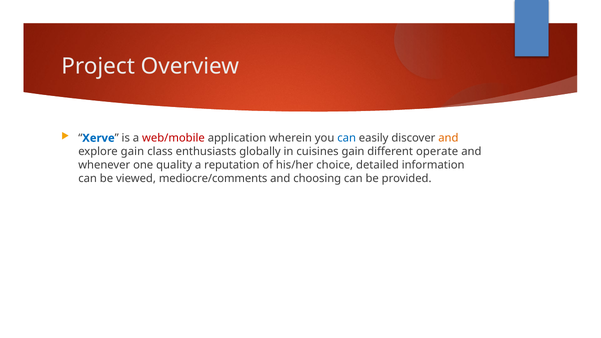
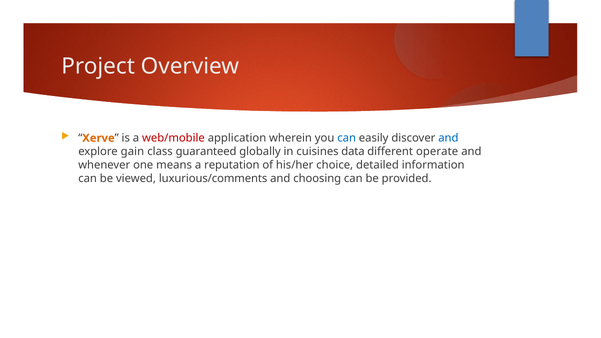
Xerve colour: blue -> orange (98, 138)
and colour: orange -> blue (448, 138)
enthusiasts: enthusiasts -> guaranteed (206, 152)
cuisines gain: gain -> data (353, 152)
quality: quality -> means (174, 165)
mediocre/comments: mediocre/comments -> luxurious/comments (213, 179)
